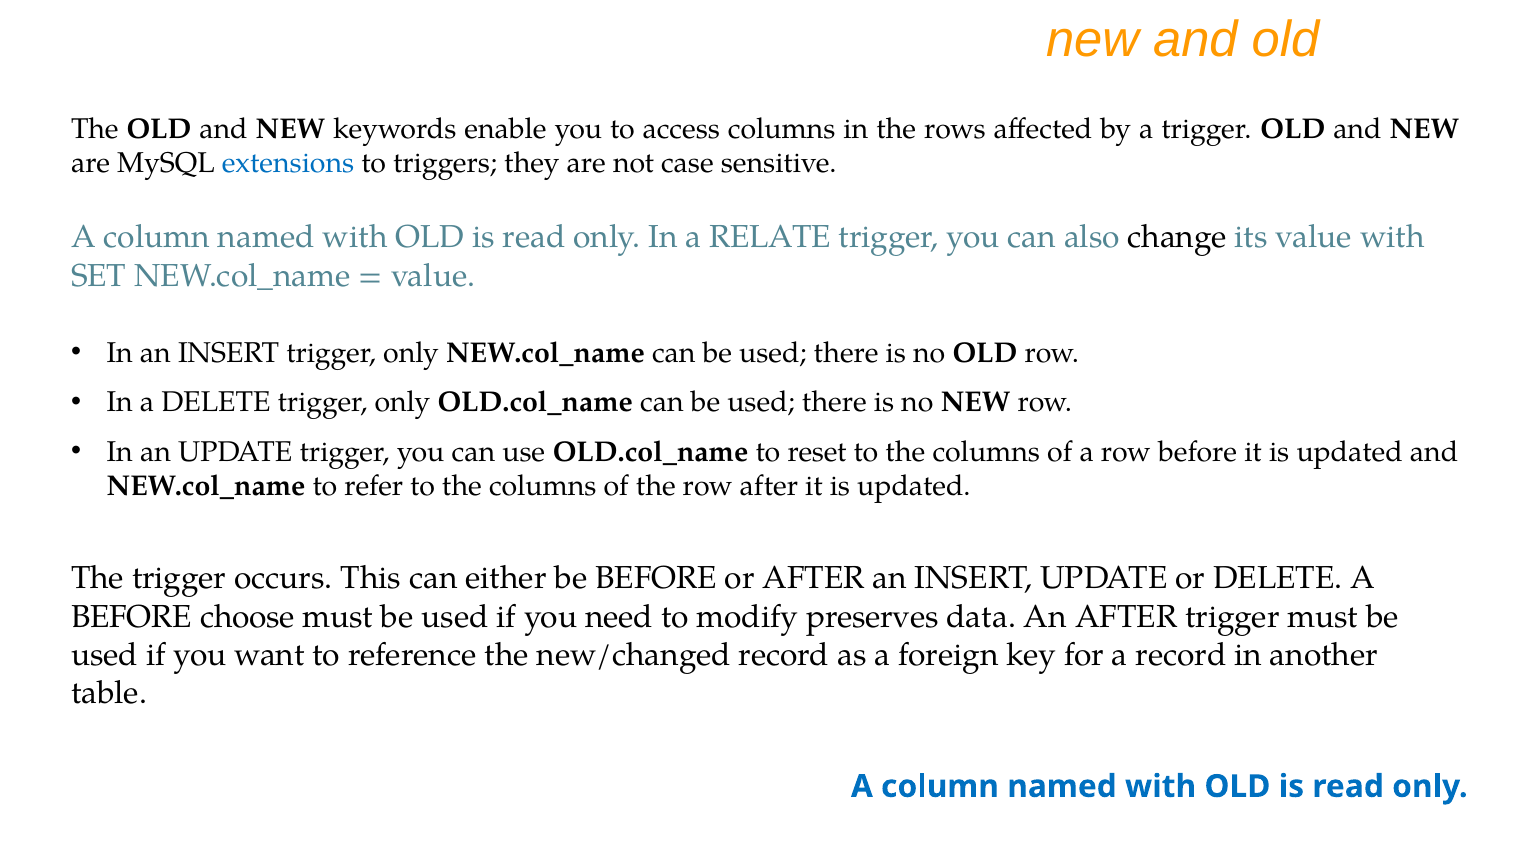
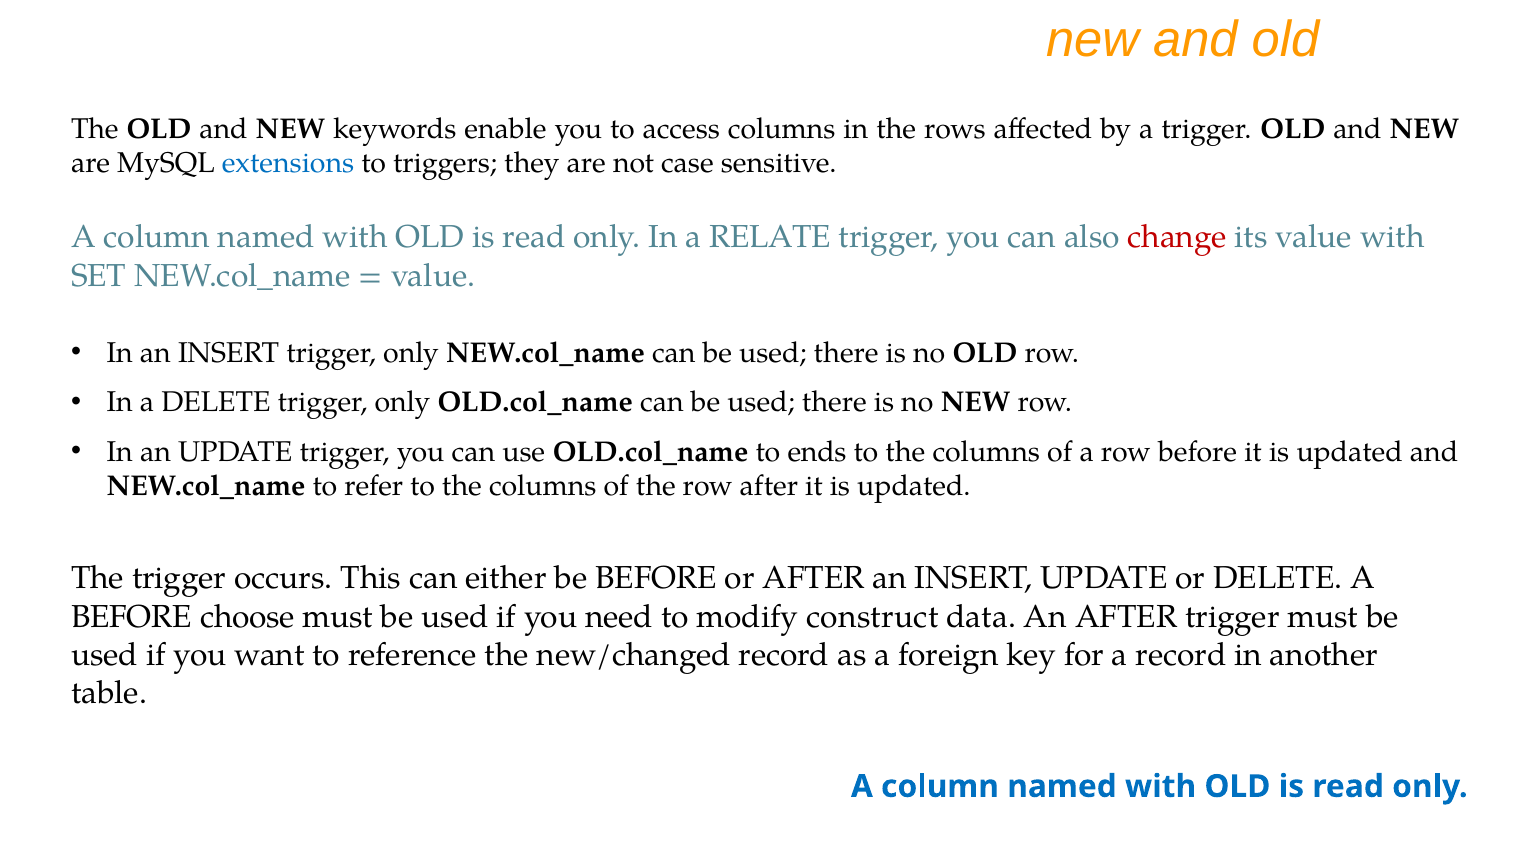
change colour: black -> red (1177, 237)
reset: reset -> ends (817, 452)
preserves: preserves -> construct (872, 616)
